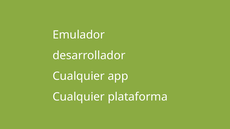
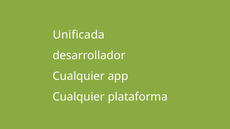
Emulador: Emulador -> Unificada (79, 35)
